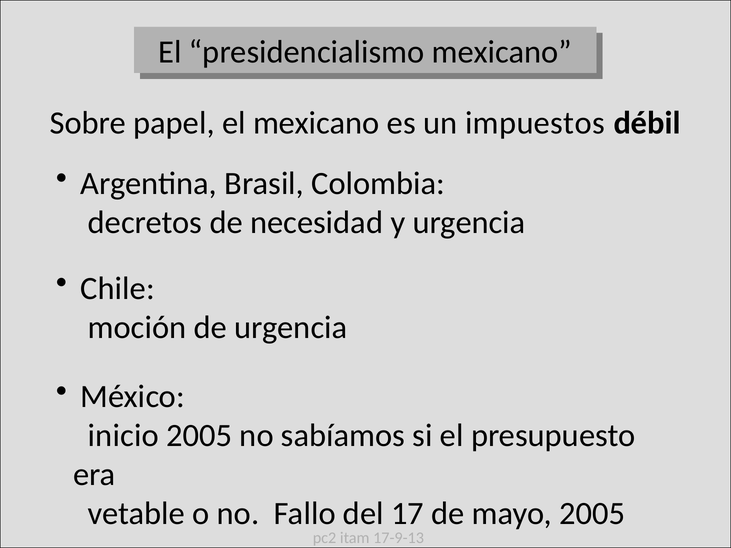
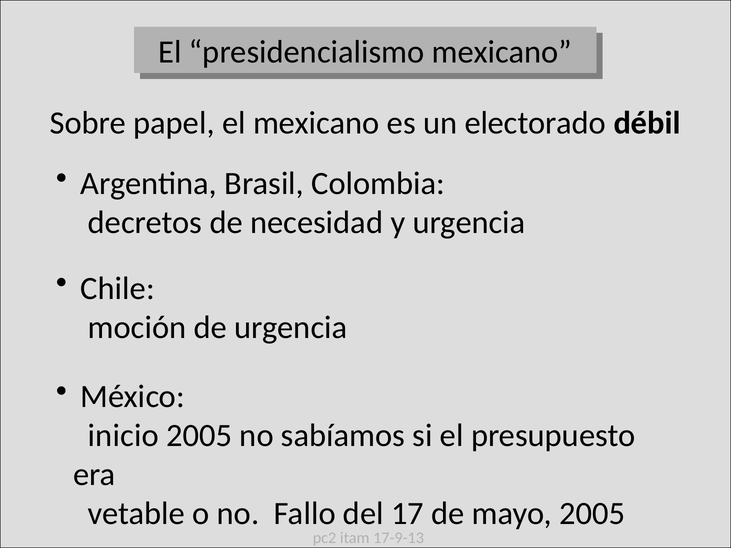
impuestos: impuestos -> electorado (535, 123)
